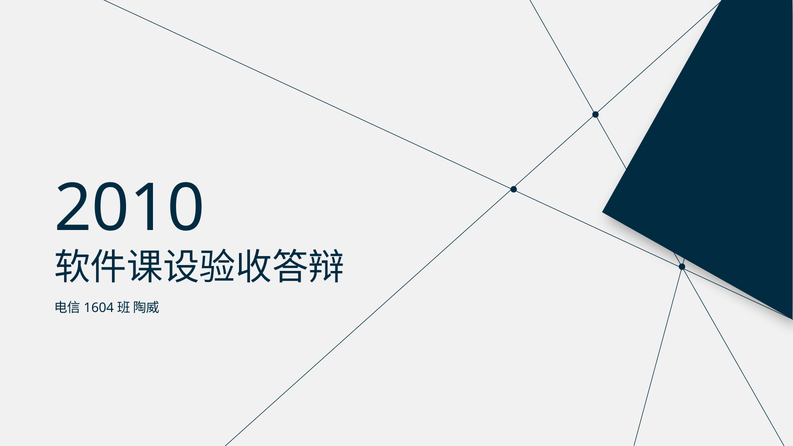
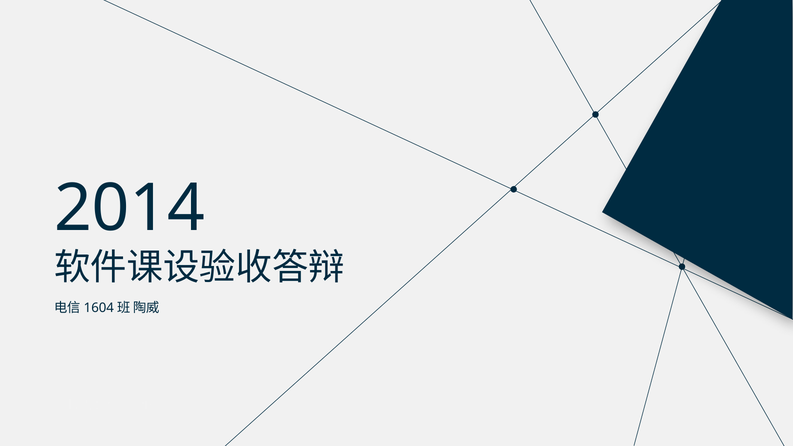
2010: 2010 -> 2014 (130, 208)
